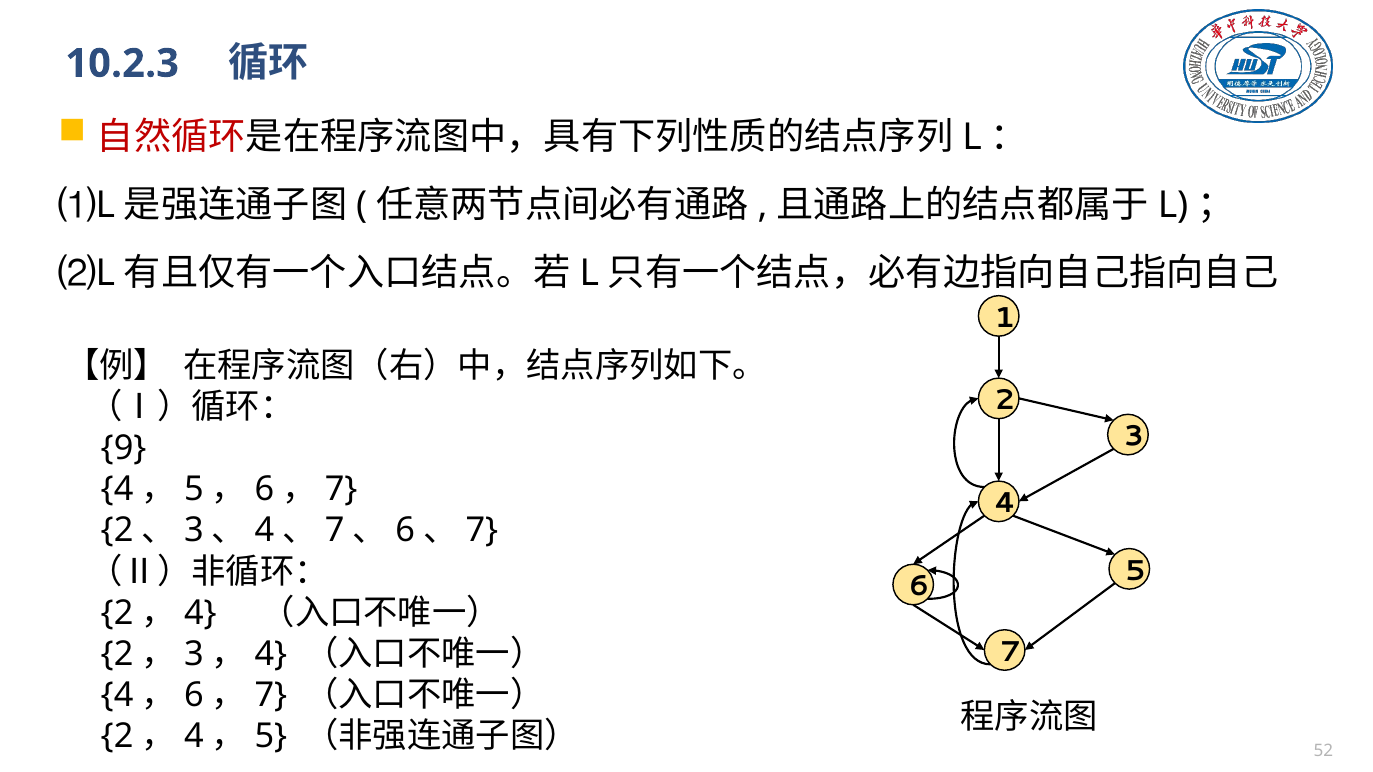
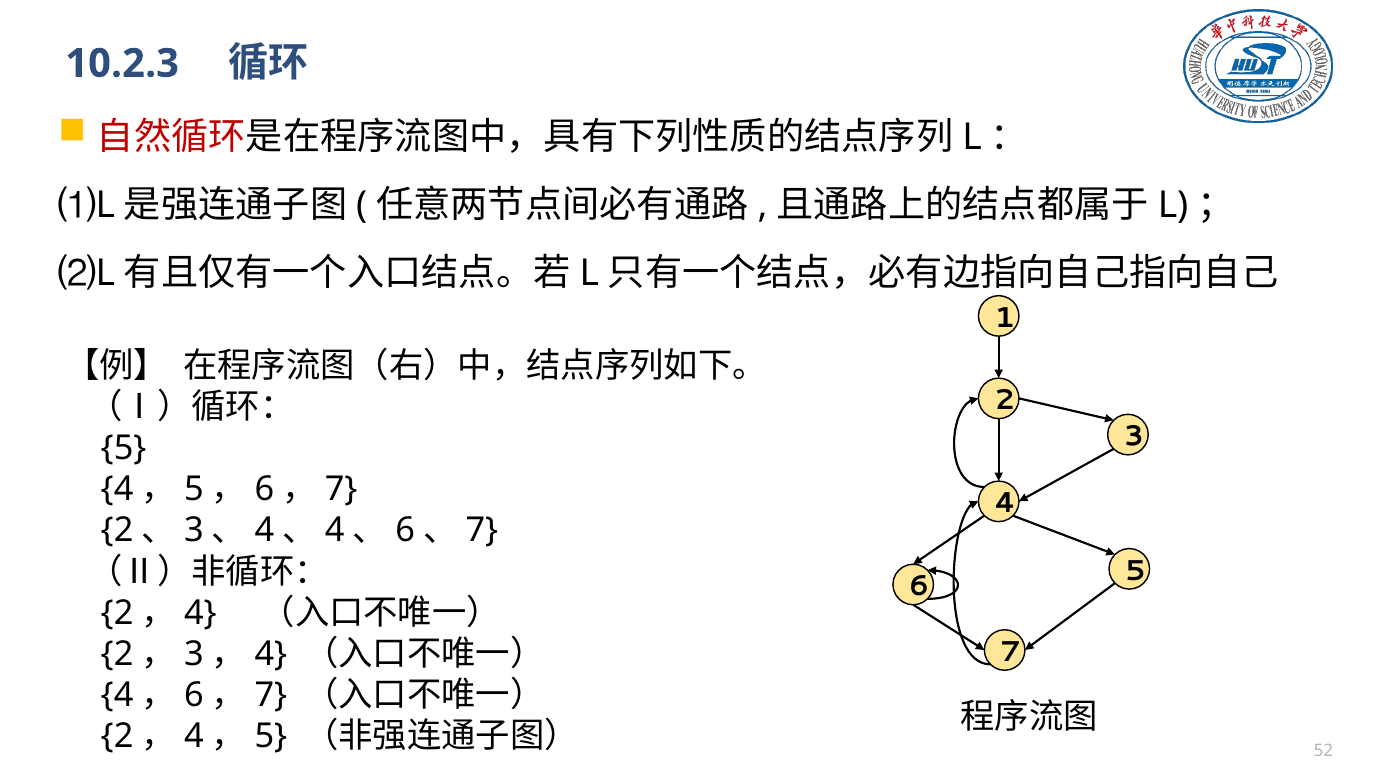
9: 9 -> 5 (124, 448)
7: 7 -> 4 (335, 531)
